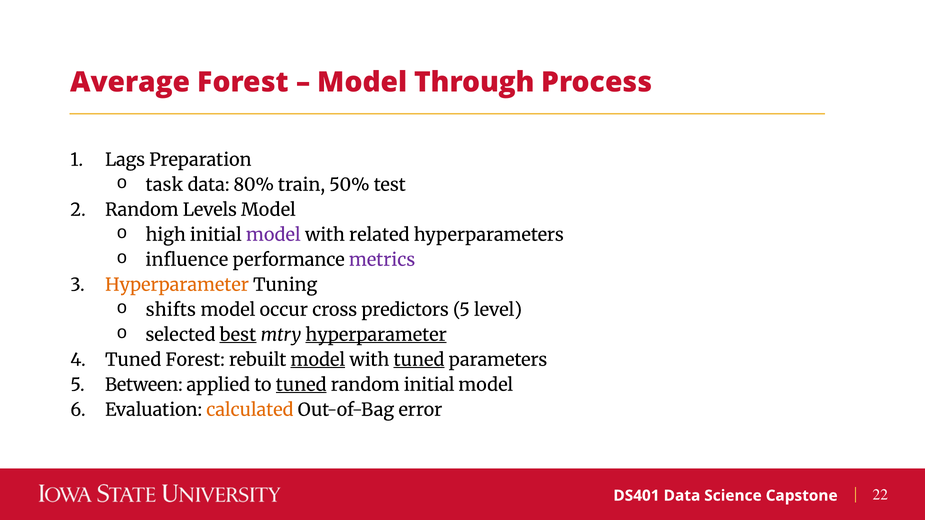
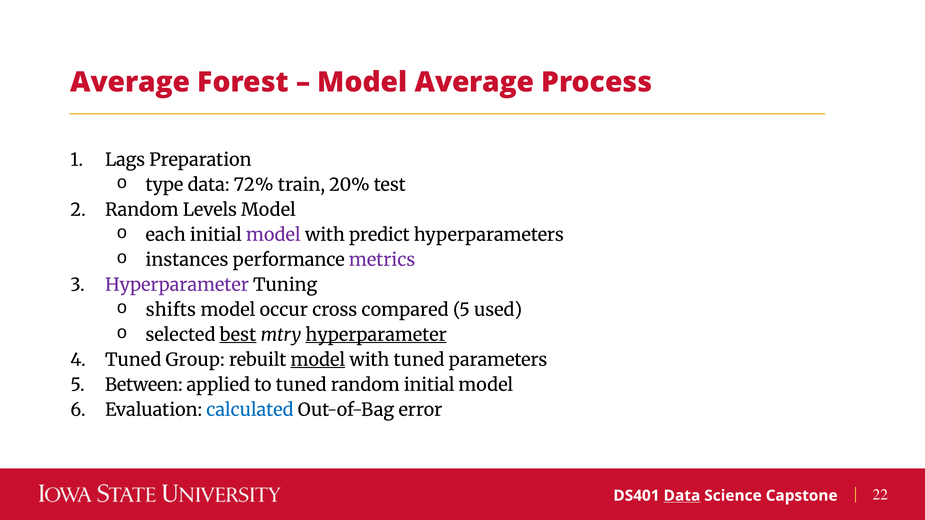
Model Through: Through -> Average (474, 83)
task: task -> type (164, 185)
80%: 80% -> 72% (254, 185)
50%: 50% -> 20% (349, 185)
high: high -> each (166, 235)
related: related -> predict (379, 235)
influence: influence -> instances (187, 260)
Hyperparameter colour: orange -> purple (177, 285)
predictors: predictors -> compared (405, 310)
level: level -> used (498, 310)
Tuned Forest: Forest -> Group (195, 360)
tuned underline: present -> none (419, 360)
tuned underline: present -> none (301, 385)
calculated colour: orange -> blue (250, 410)
Data underline: none -> present (682, 496)
